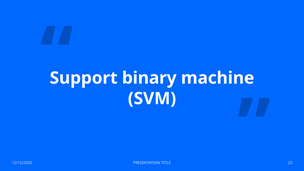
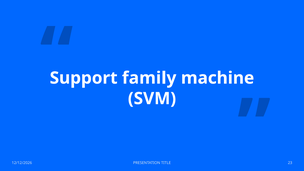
binary: binary -> family (149, 78)
